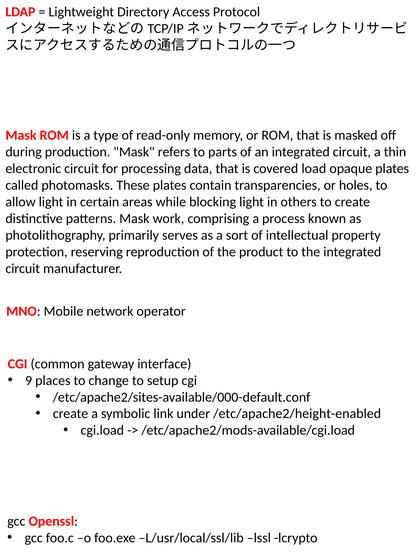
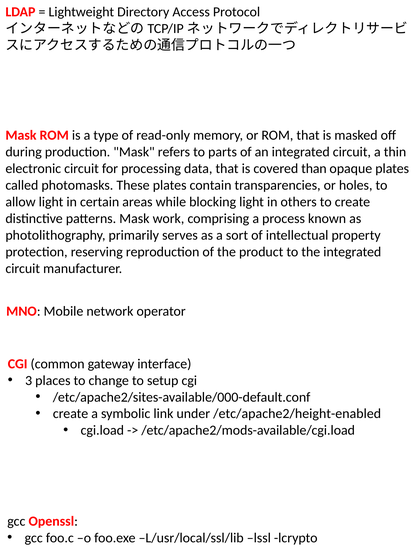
load: load -> than (314, 169)
9: 9 -> 3 (29, 380)
